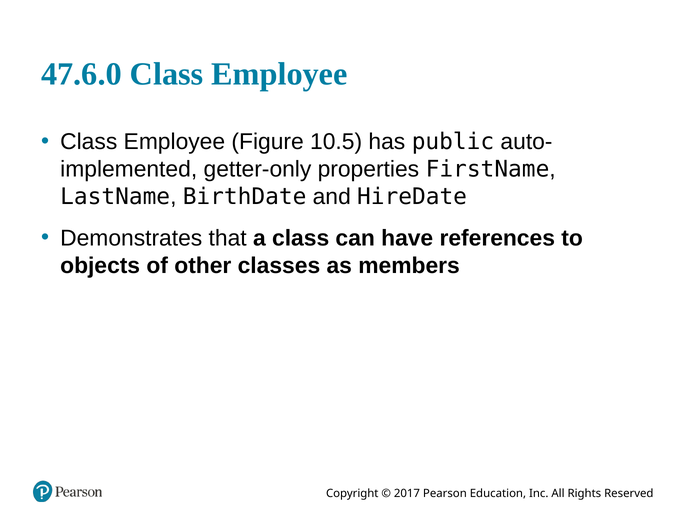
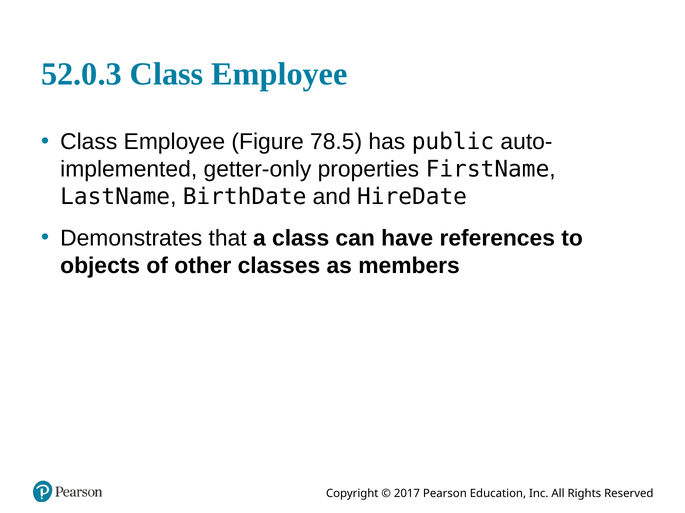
47.6.0: 47.6.0 -> 52.0.3 (81, 74)
10.5: 10.5 -> 78.5 (336, 142)
